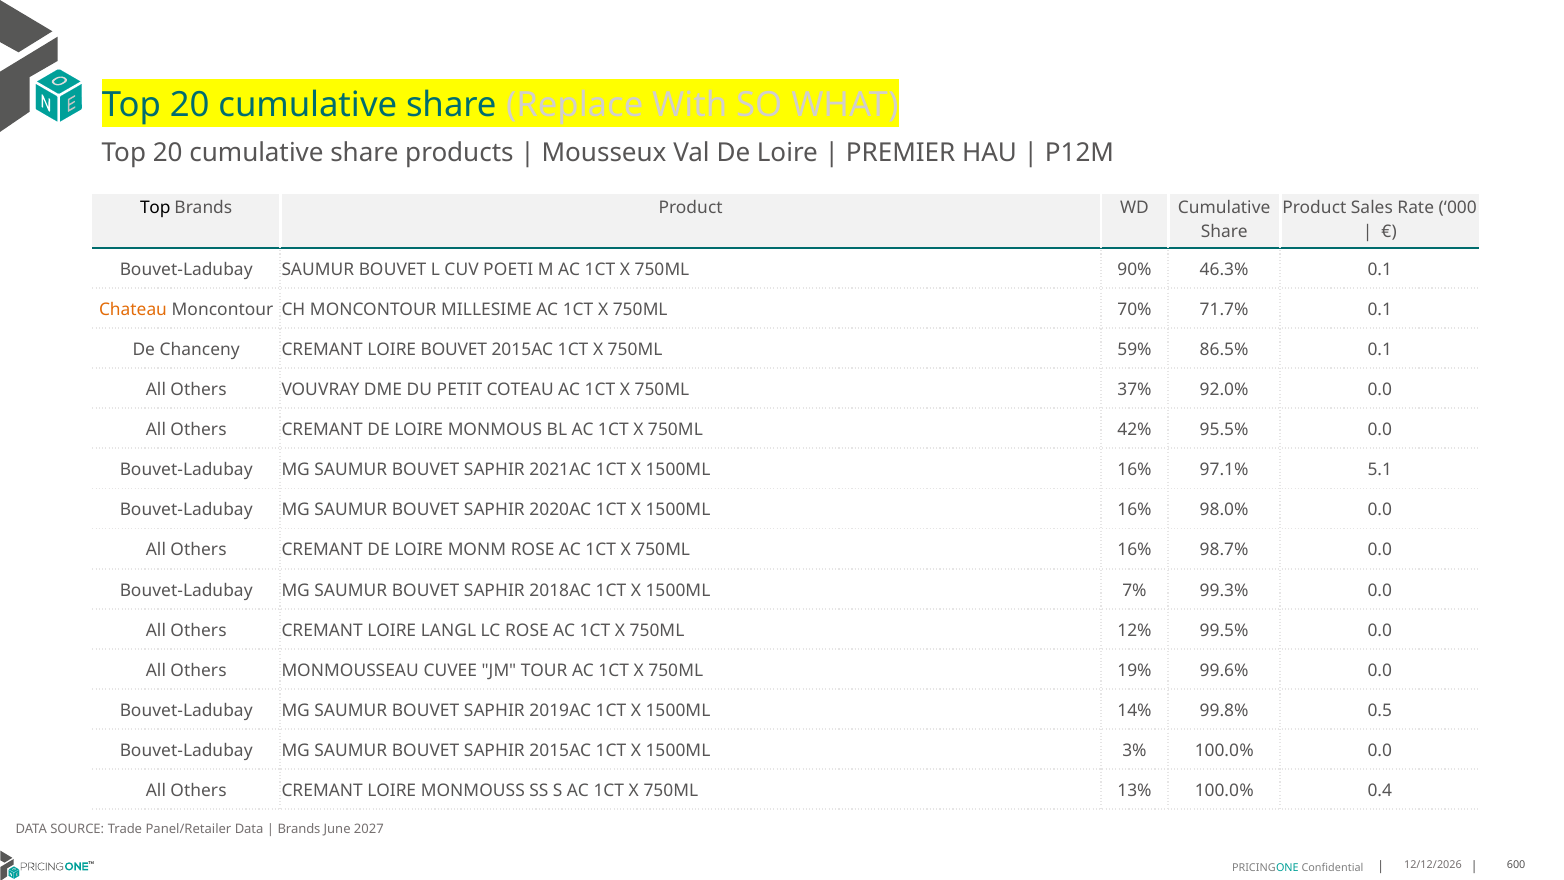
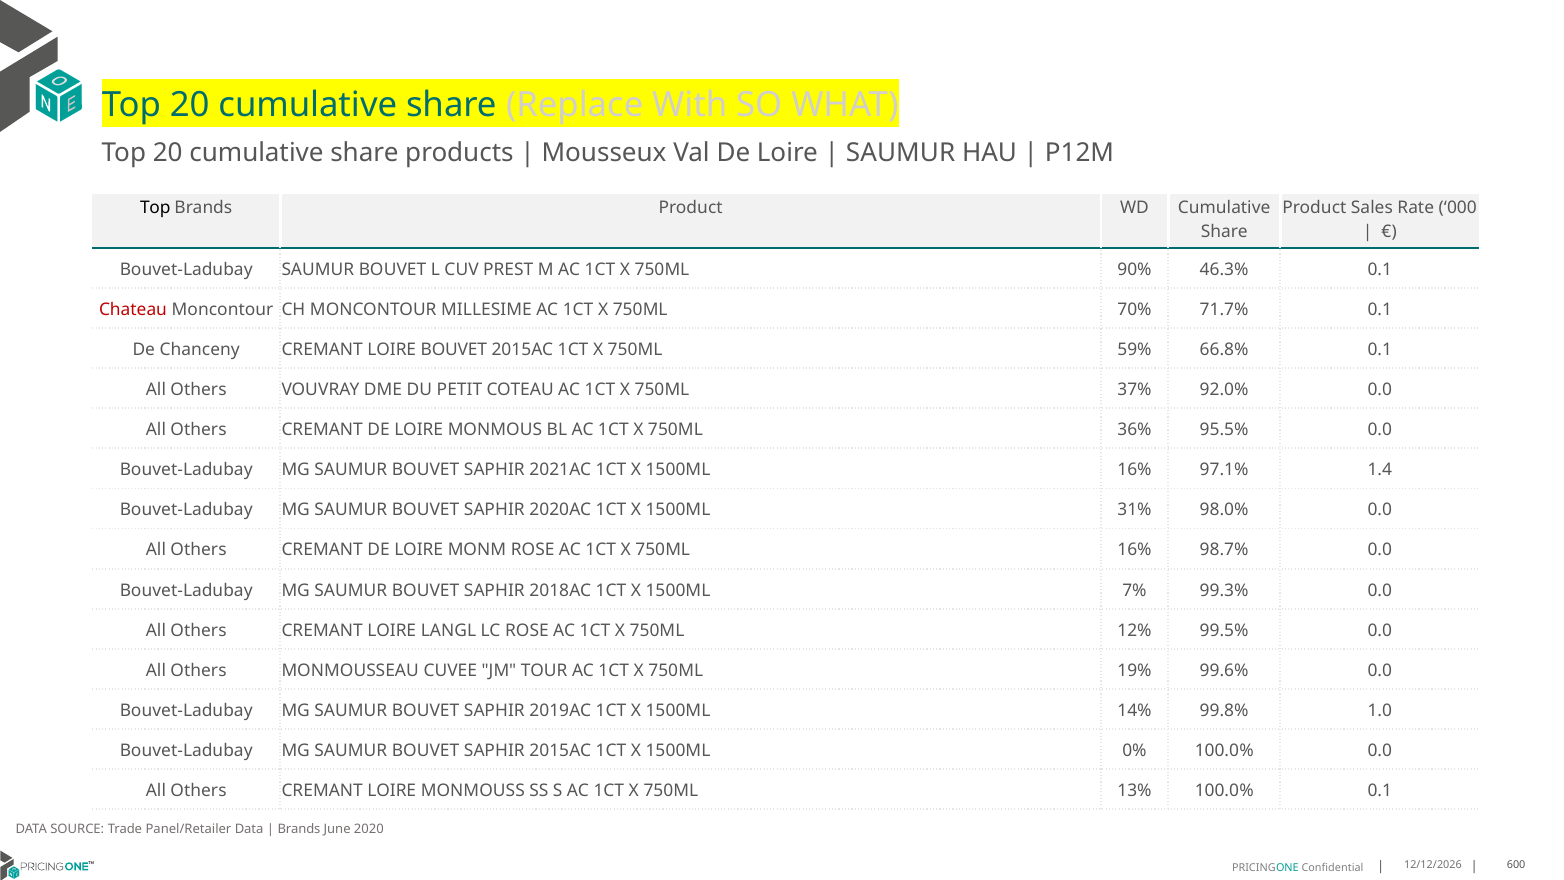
PREMIER: PREMIER -> SAUMUR (901, 152)
POETI: POETI -> PREST (508, 270)
Chateau colour: orange -> red (133, 310)
86.5%: 86.5% -> 66.8% (1224, 350)
42%: 42% -> 36% (1135, 430)
5.1: 5.1 -> 1.4 (1380, 470)
16%: 16% -> 31% (1135, 510)
0.5: 0.5 -> 1.0 (1380, 710)
3%: 3% -> 0% (1134, 751)
100.0% 0.4: 0.4 -> 0.1 (1380, 791)
2027: 2027 -> 2020 (369, 829)
